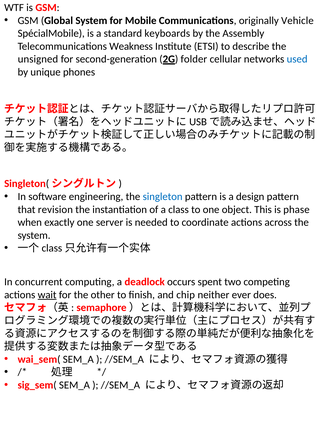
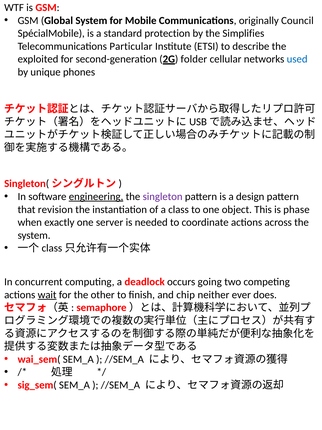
Vehicle: Vehicle -> Council (297, 20)
keyboards: keyboards -> protection (167, 33)
Assembly: Assembly -> Simplifies (243, 33)
Weakness: Weakness -> Particular (131, 46)
unsigned: unsigned -> exploited (38, 59)
engineering underline: none -> present (96, 196)
singleton colour: blue -> purple (163, 196)
spent: spent -> going (210, 281)
